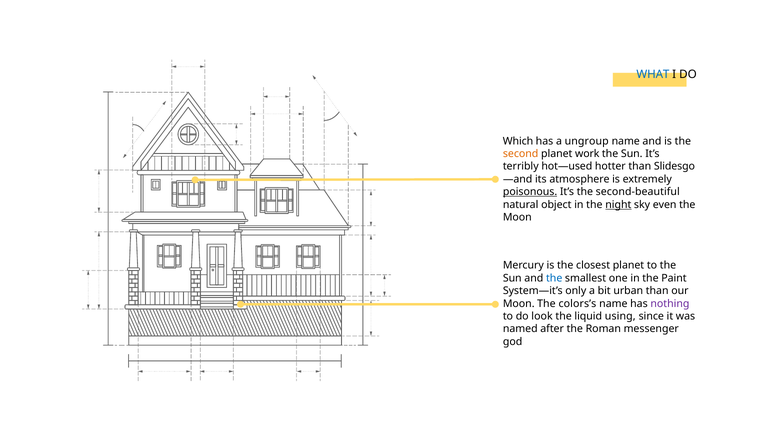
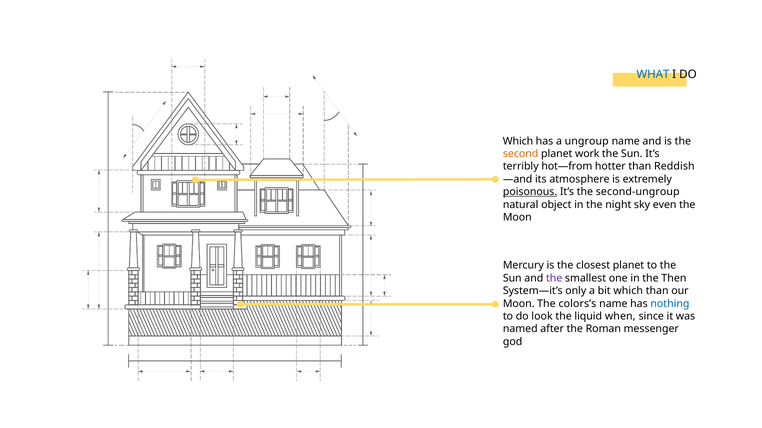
hot—used: hot—used -> hot—from (567, 167)
Slidesgo: Slidesgo -> Reddish (674, 167)
second-beautiful: second-beautiful -> second-ungroup (638, 192)
night underline: present -> none (618, 205)
the colour: blue -> purple (554, 279)
Paint: Paint -> Then (674, 279)
bit urban: urban -> which (628, 291)
nothing colour: purple -> blue (670, 304)
using: using -> when (620, 317)
